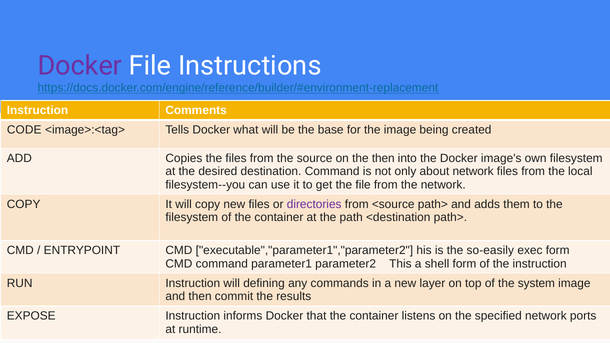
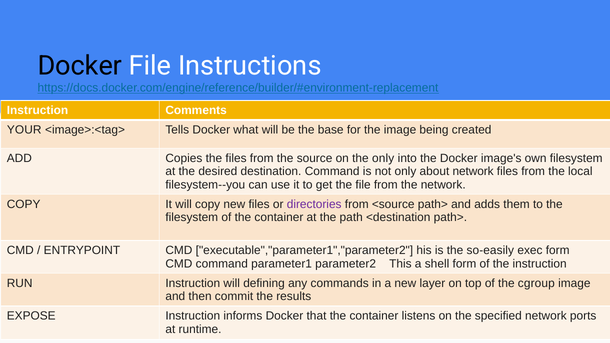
Docker colour: purple -> black (80, 66)
CODE: CODE -> YOUR (24, 130)
the then: then -> only (383, 158)
system: system -> cgroup (536, 283)
